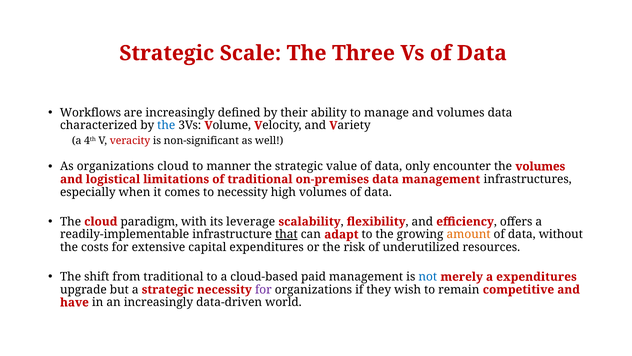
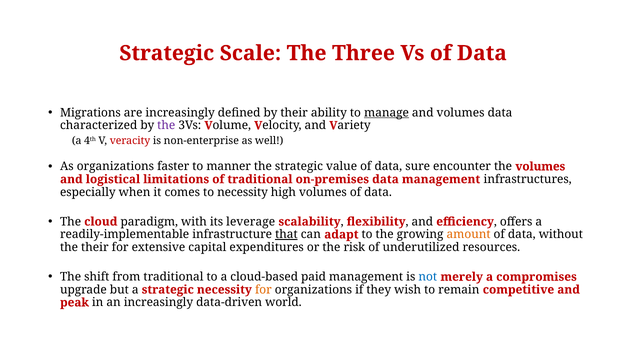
Workflows: Workflows -> Migrations (90, 113)
manage underline: none -> present (387, 113)
the colour: blue -> purple (166, 125)
non-significant: non-significant -> non-enterprise (201, 141)
organizations cloud: cloud -> faster (173, 166)
only: only -> sure (418, 166)
the costs: costs -> their (95, 247)
a expenditures: expenditures -> compromises (536, 276)
for colour: purple -> orange (263, 289)
have: have -> peak (74, 302)
